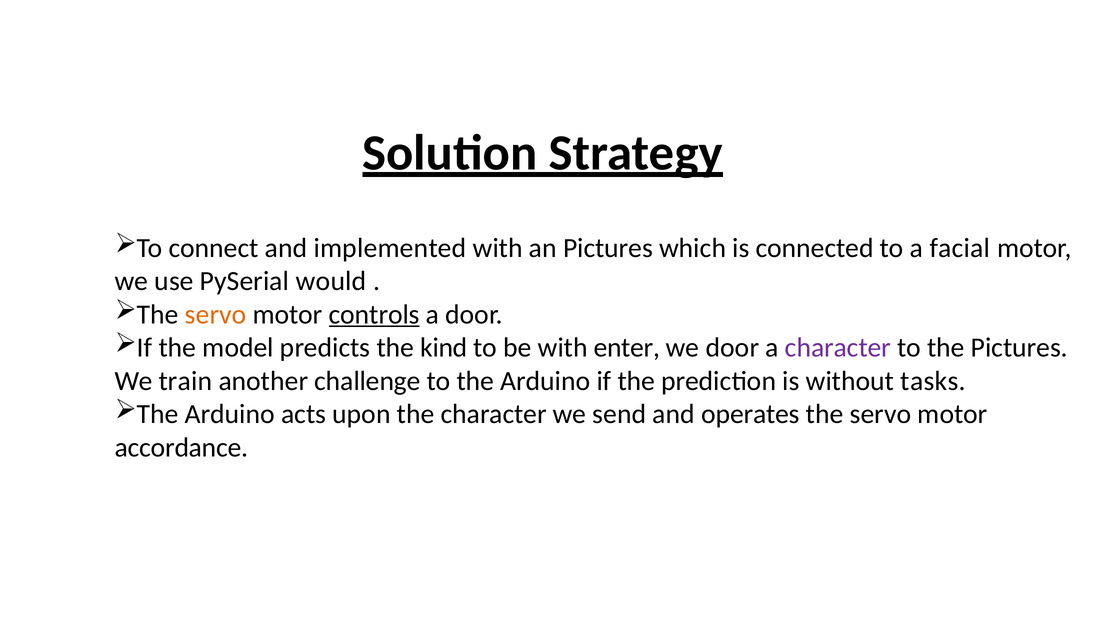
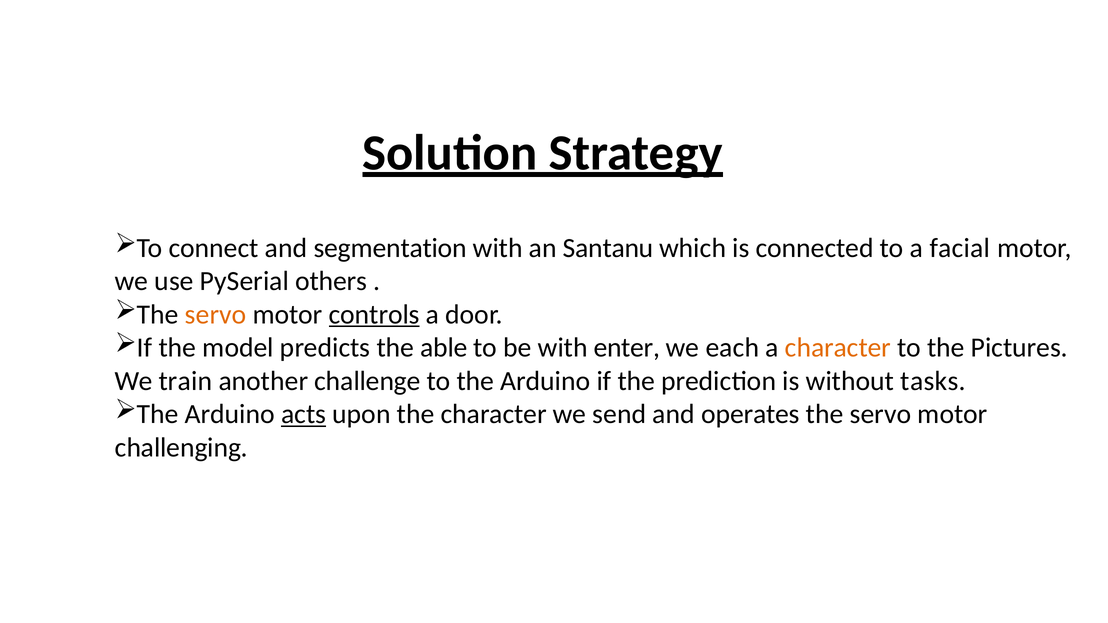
implemented: implemented -> segmentation (390, 248)
an Pictures: Pictures -> Santanu (608, 248)
would: would -> others (331, 281)
kind: kind -> able (444, 348)
we door: door -> each (732, 348)
character colour: purple -> orange (838, 348)
acts underline: none -> present (304, 414)
accordance: accordance -> challenging (181, 448)
